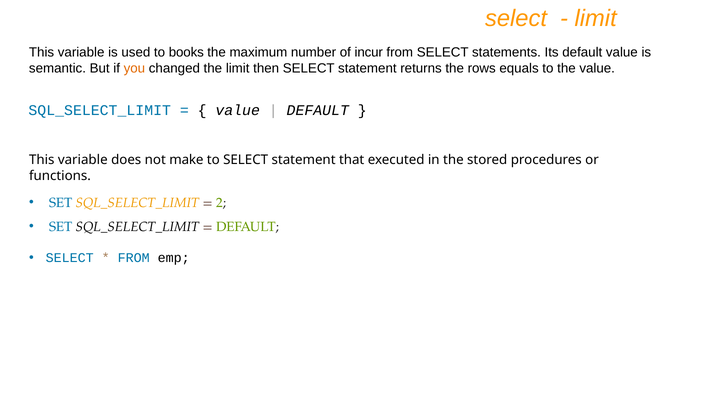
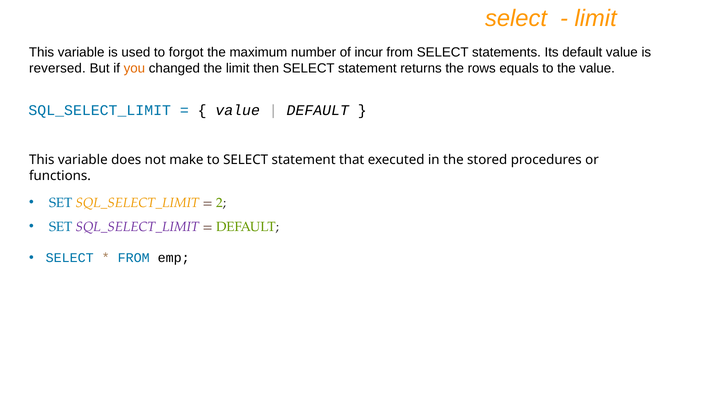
books: books -> forgot (186, 53)
semantic: semantic -> reversed (57, 69)
SQL_SELECT_LIMIT colour: black -> purple (137, 227)
